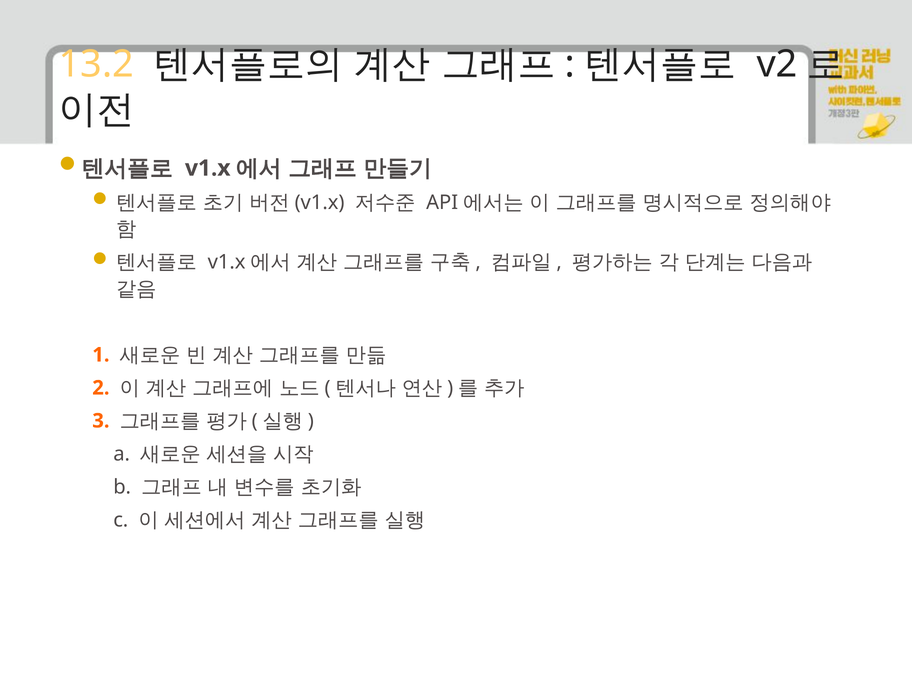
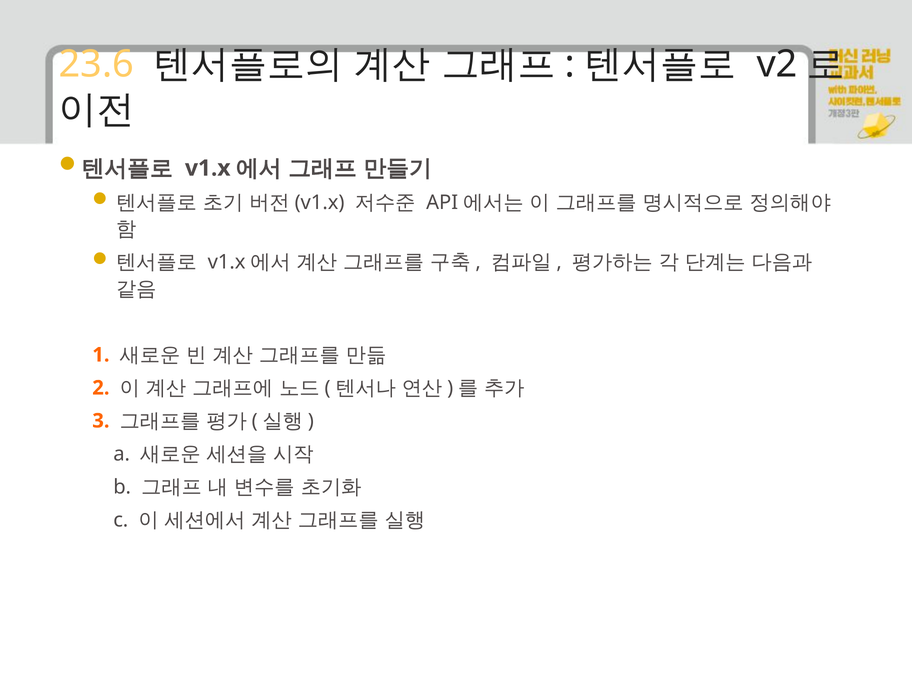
13.2: 13.2 -> 23.6 (96, 64)
